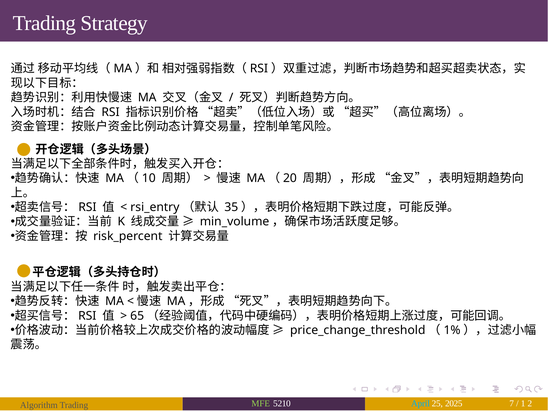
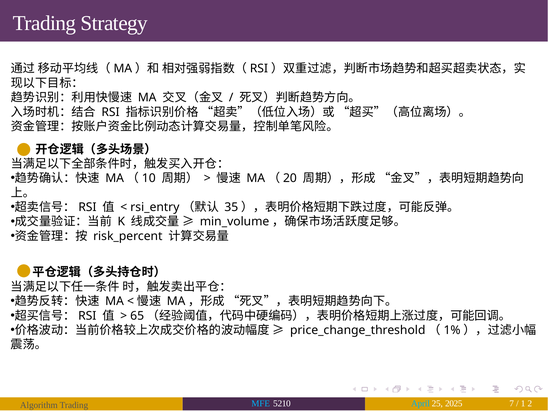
MFE colour: light green -> light blue (261, 404)
